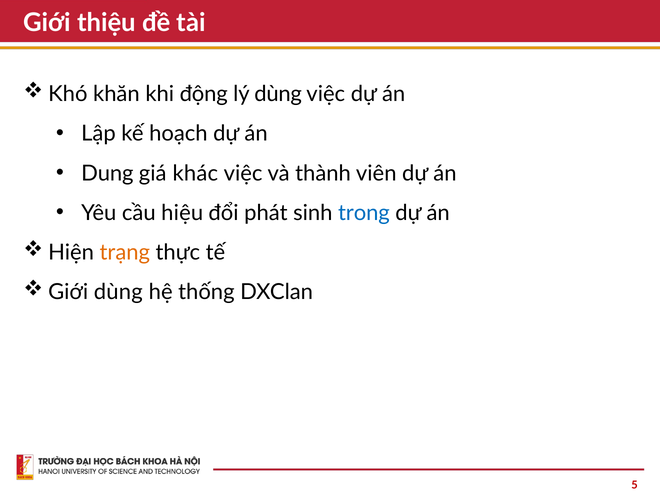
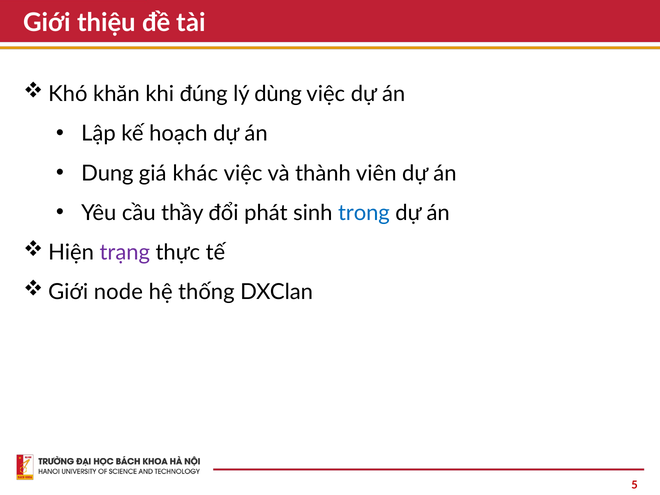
động: động -> đúng (204, 94)
hiệu: hiệu -> thầy (182, 213)
trạng colour: orange -> purple (125, 253)
Giới dùng: dùng -> node (118, 292)
